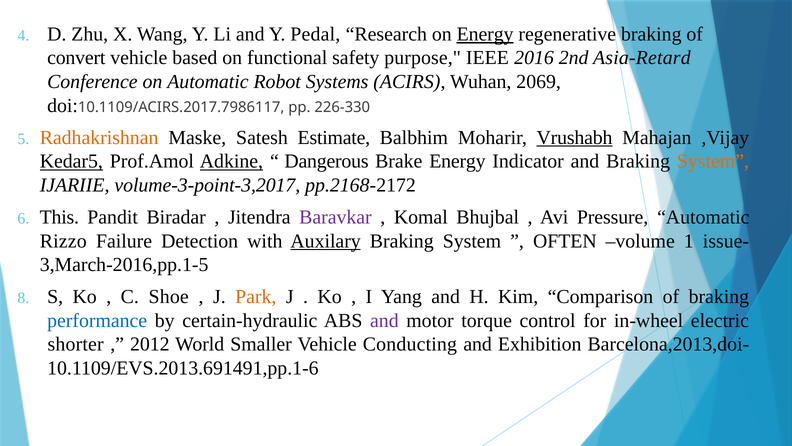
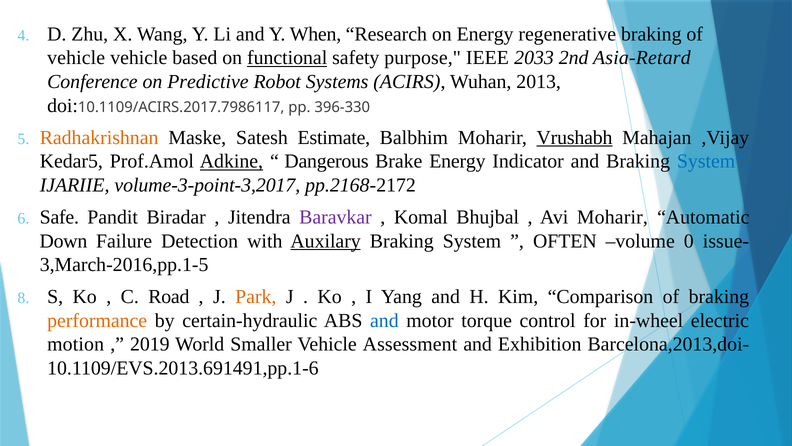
Pedal: Pedal -> When (316, 34)
Energy underline: present -> none (485, 34)
convert: convert -> vehicle (76, 58)
functional underline: none -> present (287, 58)
2016: 2016 -> 2033 (534, 58)
on Automatic: Automatic -> Predictive (208, 82)
2069: 2069 -> 2013 (539, 82)
226-330: 226-330 -> 396-330 (342, 107)
Kedar5 underline: present -> none (71, 161)
System colour: orange -> blue (713, 161)
This: This -> Safe (59, 217)
Avi Pressure: Pressure -> Moharir (612, 217)
Rizzo: Rizzo -> Down (63, 241)
1: 1 -> 0 (689, 241)
Shoe: Shoe -> Road (169, 296)
performance colour: blue -> orange (97, 320)
and colour: purple -> blue (384, 320)
shorter: shorter -> motion (76, 344)
2012: 2012 -> 2019 (150, 344)
Conducting: Conducting -> Assessment (410, 344)
